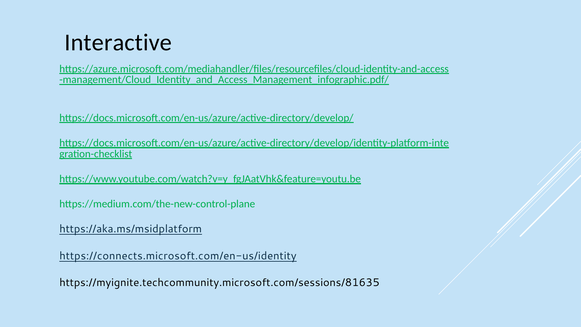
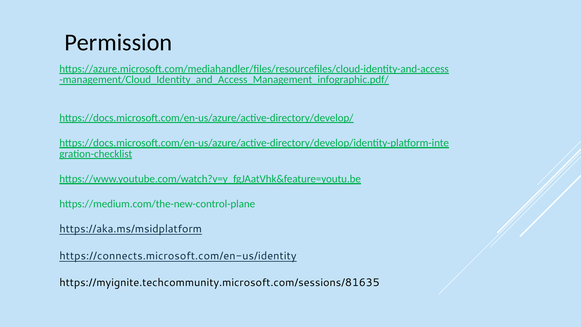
Interactive: Interactive -> Permission (118, 43)
